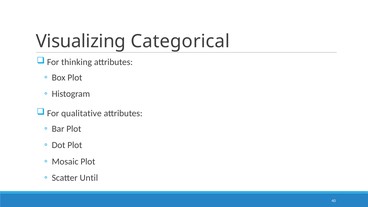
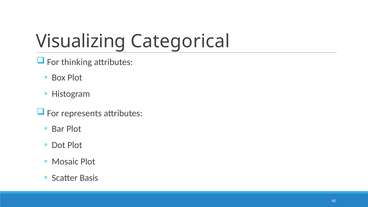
qualitative: qualitative -> represents (81, 113)
Until: Until -> Basis (89, 178)
